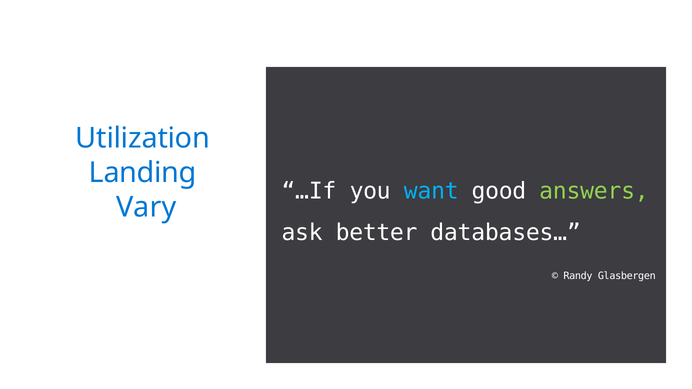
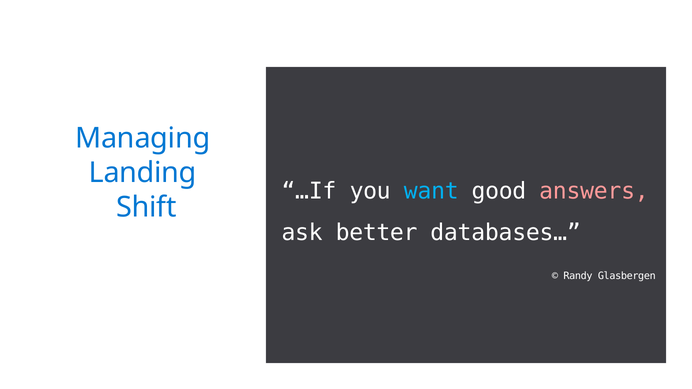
Utilization: Utilization -> Managing (143, 138)
answers colour: light green -> pink (594, 191)
Vary: Vary -> Shift (146, 207)
